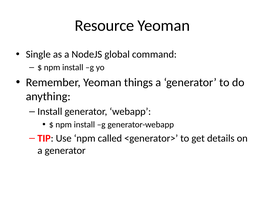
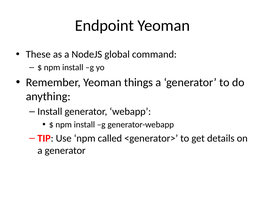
Resource: Resource -> Endpoint (104, 26)
Single: Single -> These (38, 55)
